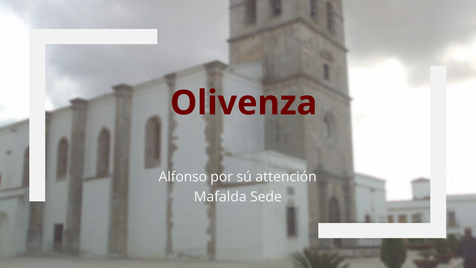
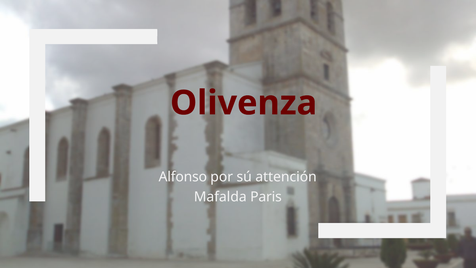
Sede: Sede -> Paris (266, 197)
